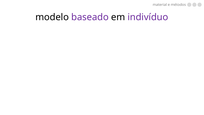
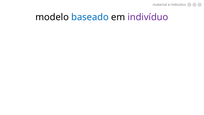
baseado colour: purple -> blue (90, 17)
